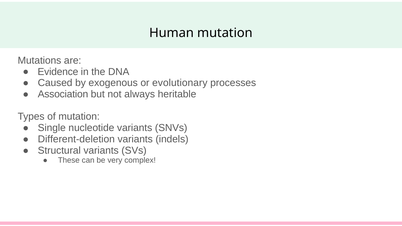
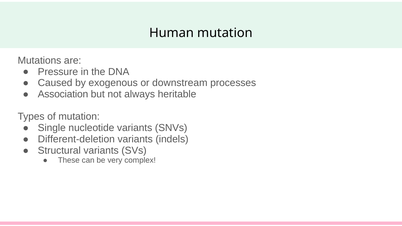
Evidence: Evidence -> Pressure (58, 72)
evolutionary: evolutionary -> downstream (180, 83)
